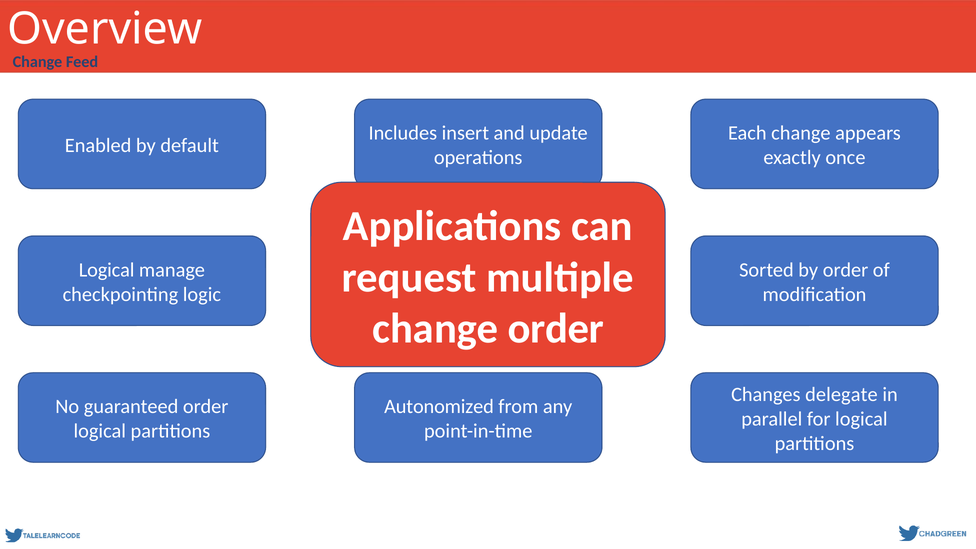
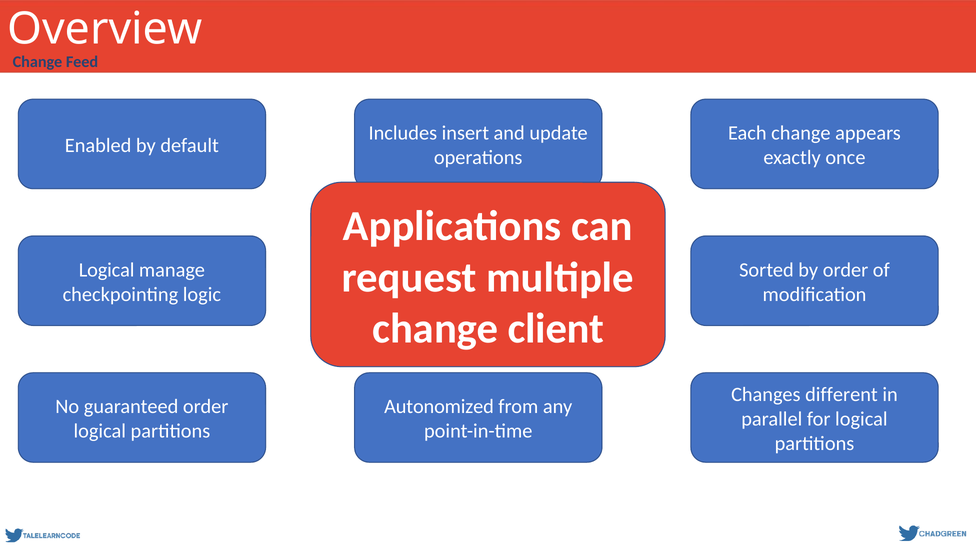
change order: order -> client (556, 329)
delegate: delegate -> different (841, 394)
